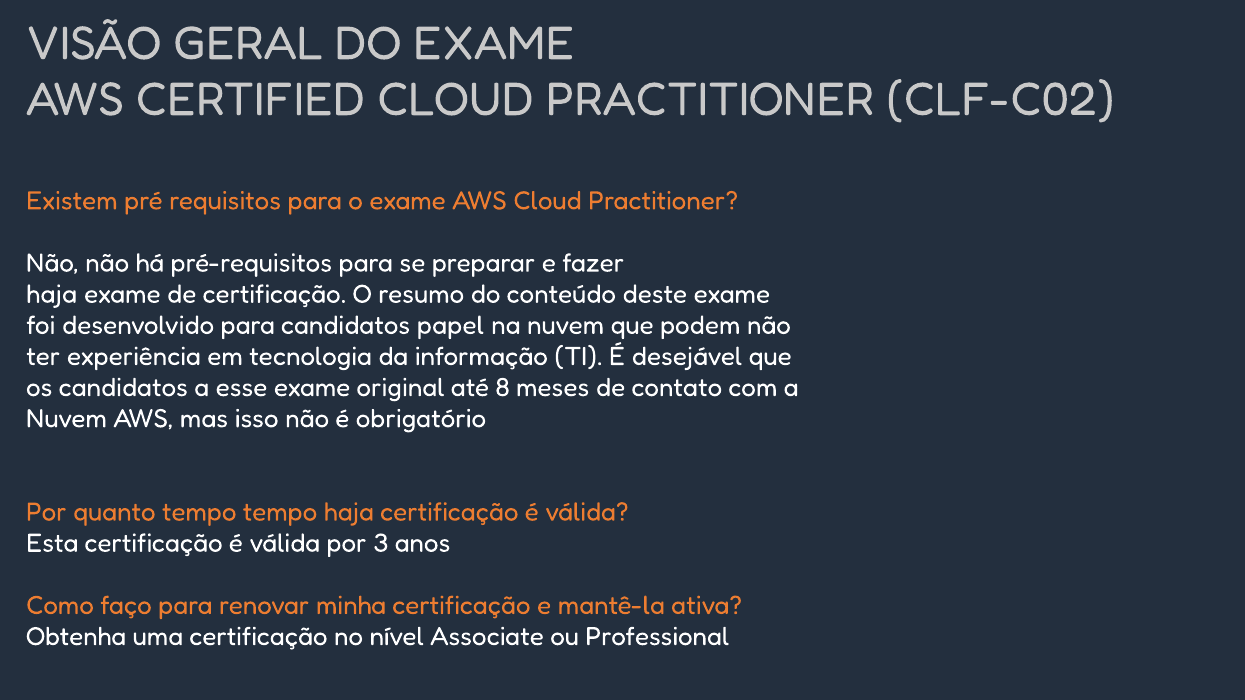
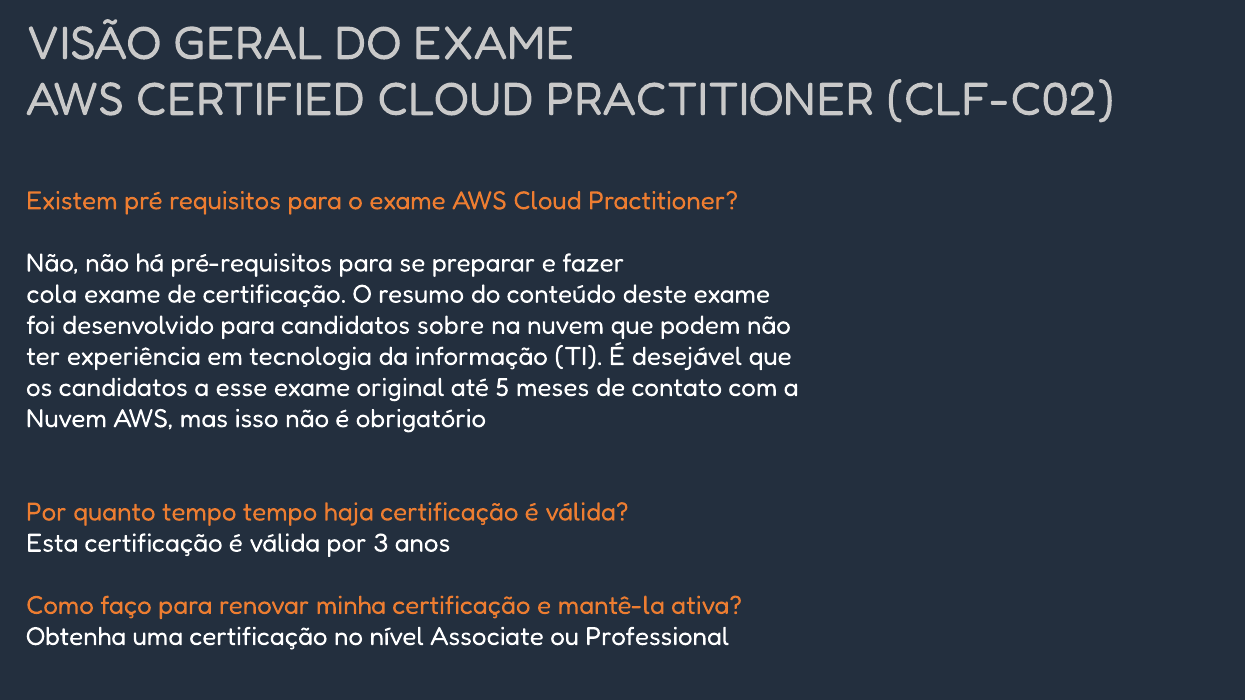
haja: haja -> cola (52, 294)
papel: papel -> sobre (451, 325)
8: 8 -> 5 (502, 388)
